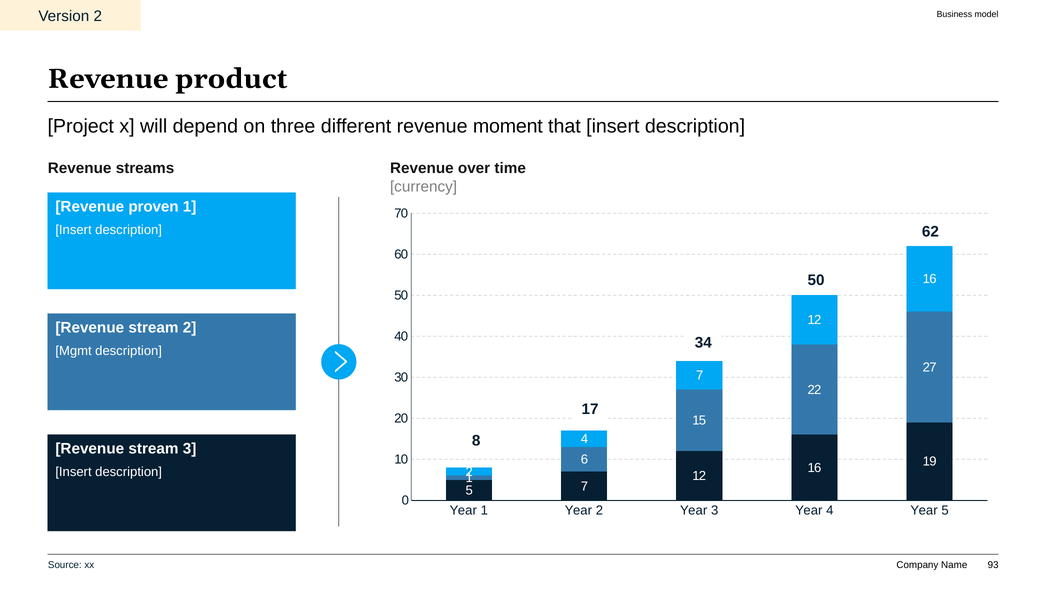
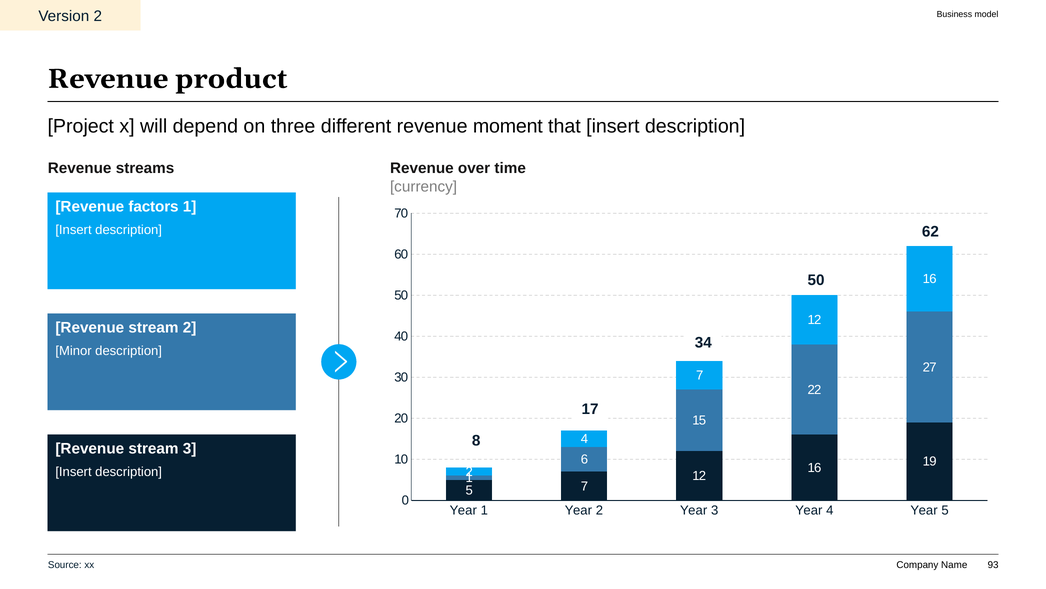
proven: proven -> factors (154, 206)
Mgmt: Mgmt -> Minor (74, 351)
